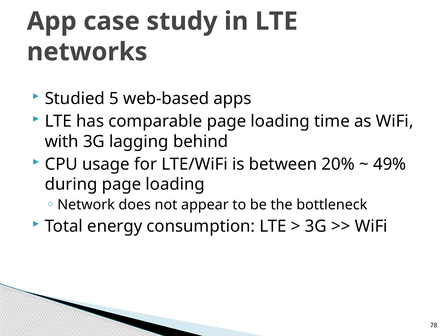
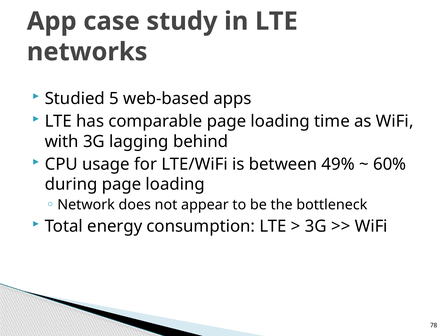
20%: 20% -> 49% (338, 164)
49%: 49% -> 60% (390, 164)
